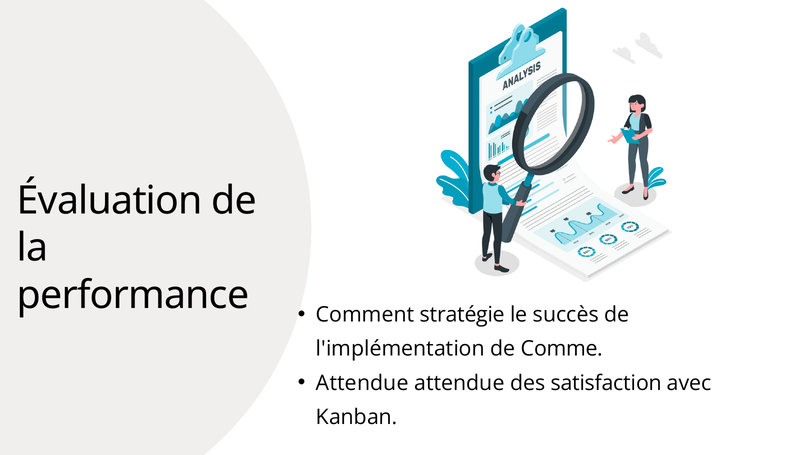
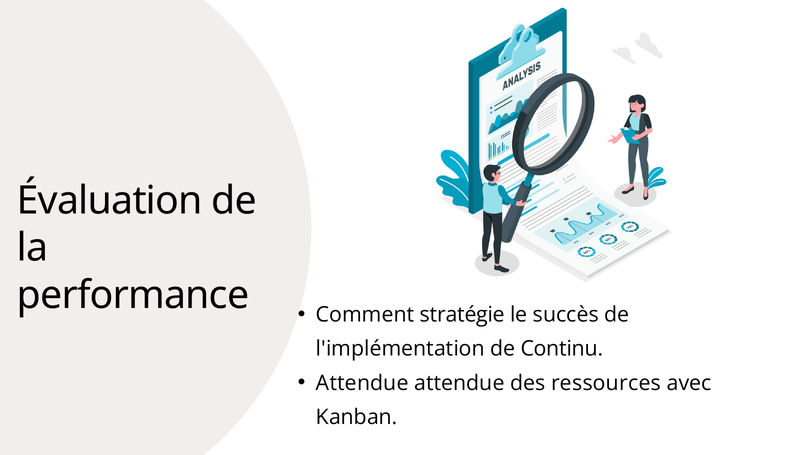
Comme: Comme -> Continu (562, 349)
satisfaction: satisfaction -> ressources (606, 383)
